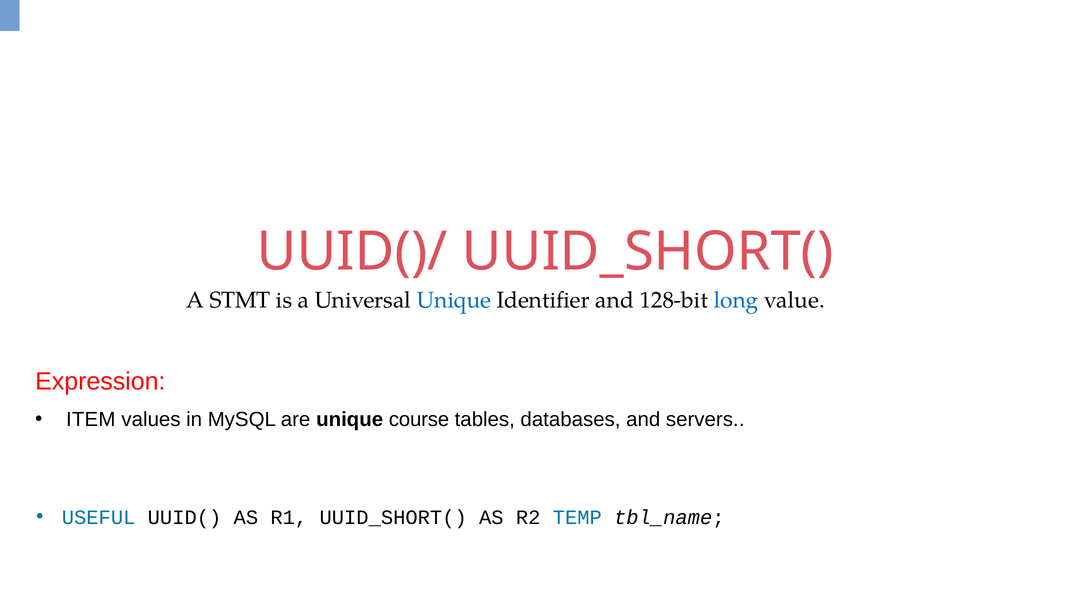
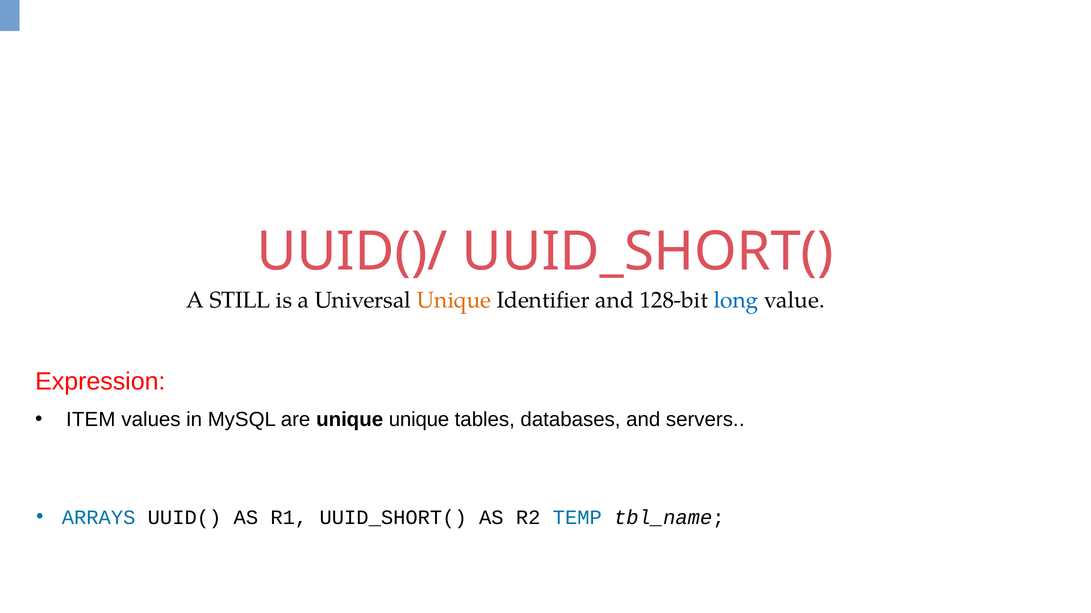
STMT: STMT -> STILL (240, 301)
Unique colour: blue -> orange (454, 301)
unique course: course -> unique (419, 420)
USEFUL: USEFUL -> ARRAYS (99, 518)
